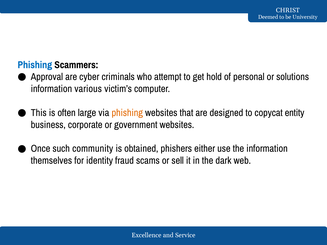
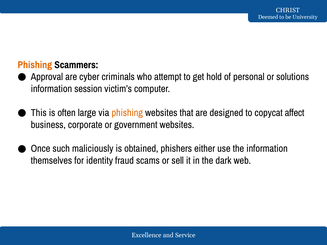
Phishing colour: blue -> orange (35, 65)
various: various -> session (88, 89)
entity: entity -> affect (295, 113)
community: community -> maliciously (93, 149)
